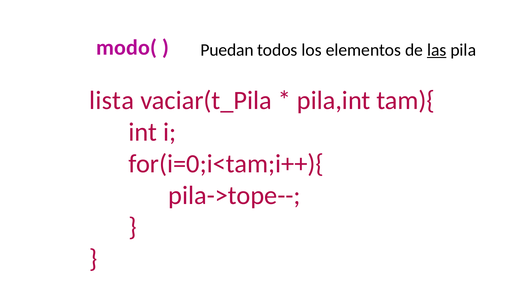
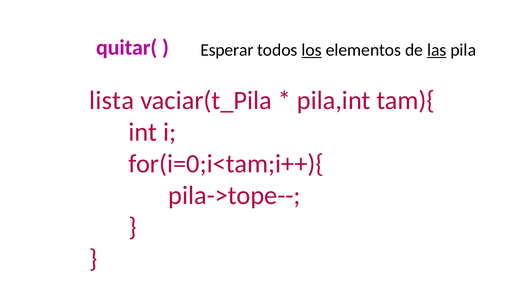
modo(: modo( -> quitar( (127, 48)
Puedan: Puedan -> Esperar (227, 50)
los underline: none -> present (312, 50)
